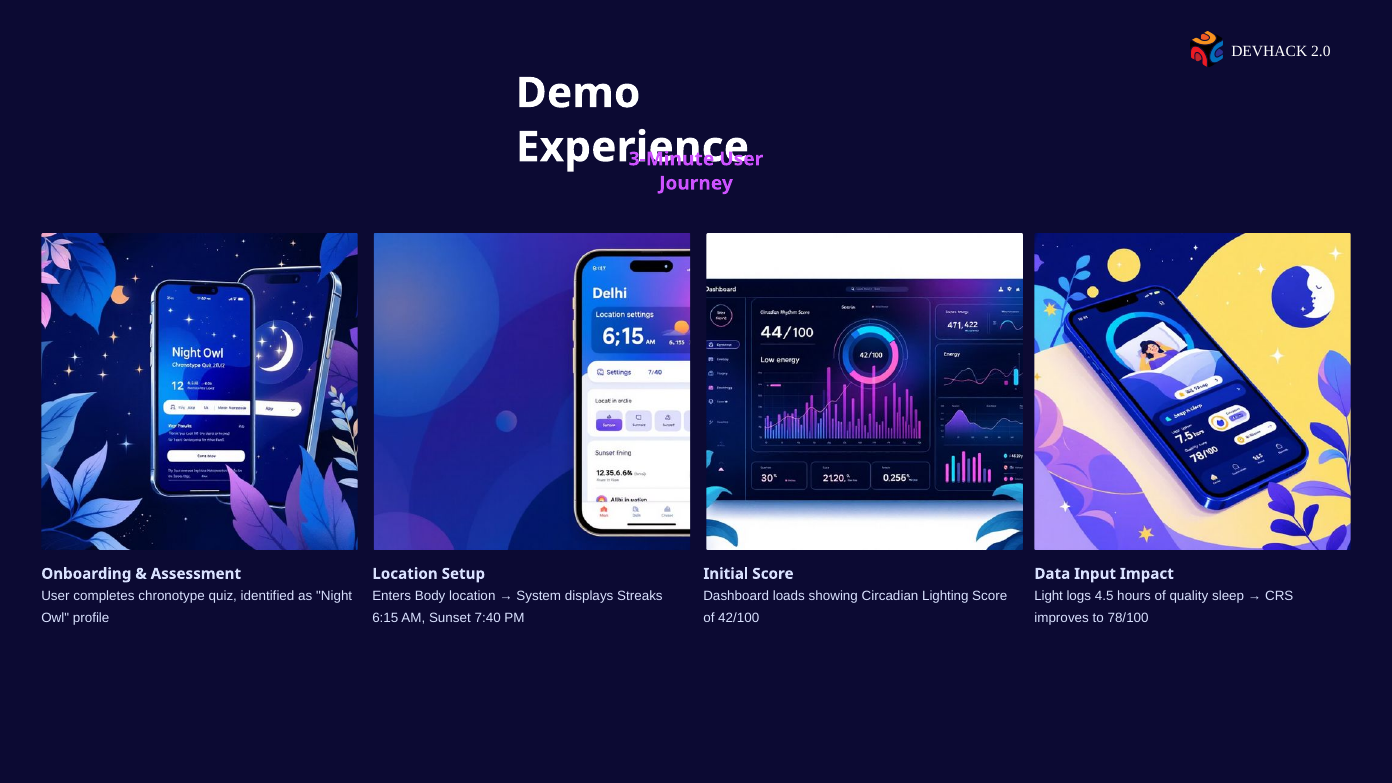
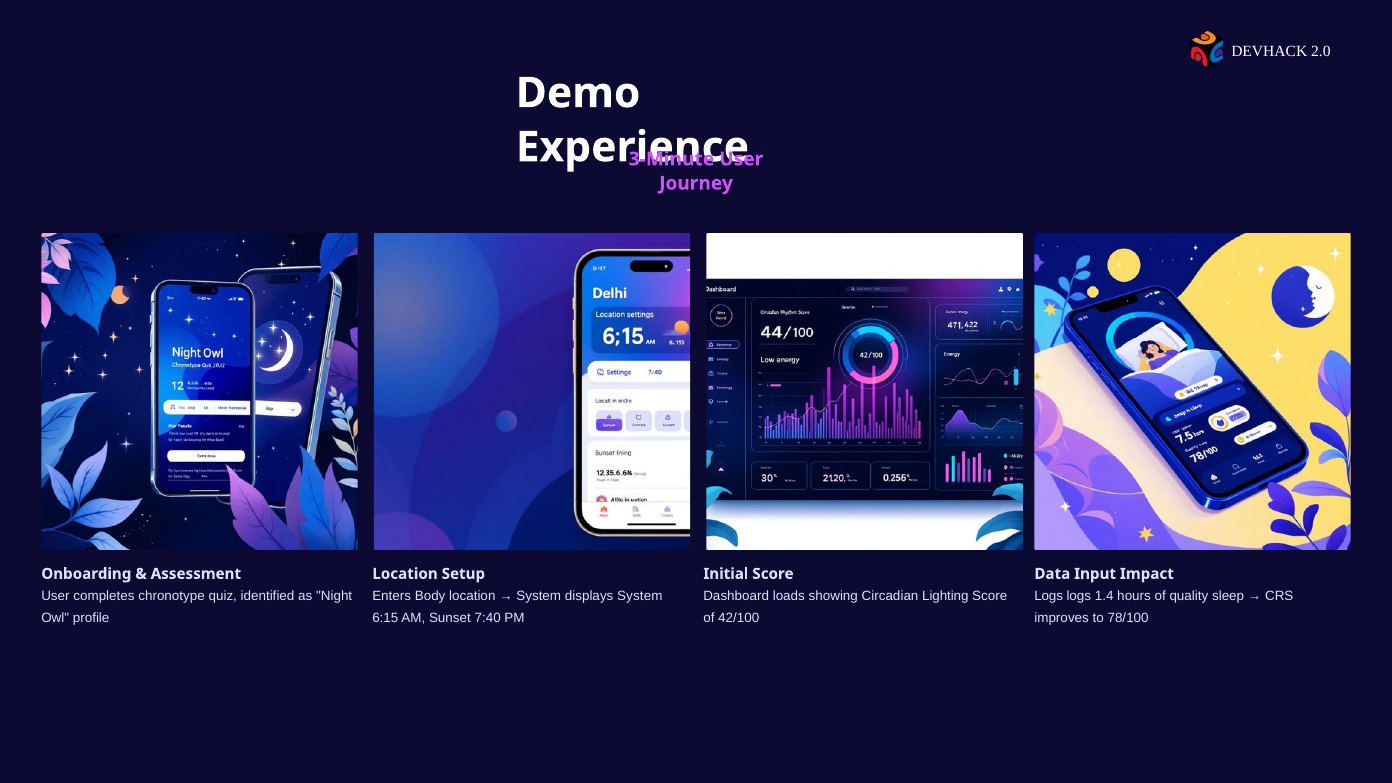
displays Streaks: Streaks -> System (640, 597)
Light: Light -> Logs (1049, 597)
4.5: 4.5 -> 1.4 (1104, 597)
